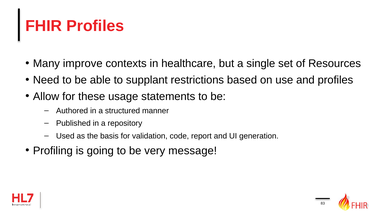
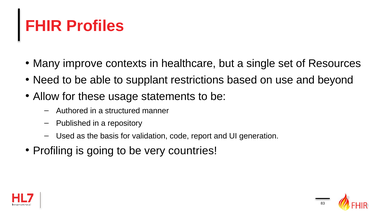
and profiles: profiles -> beyond (335, 80)
message: message -> countries (193, 150)
